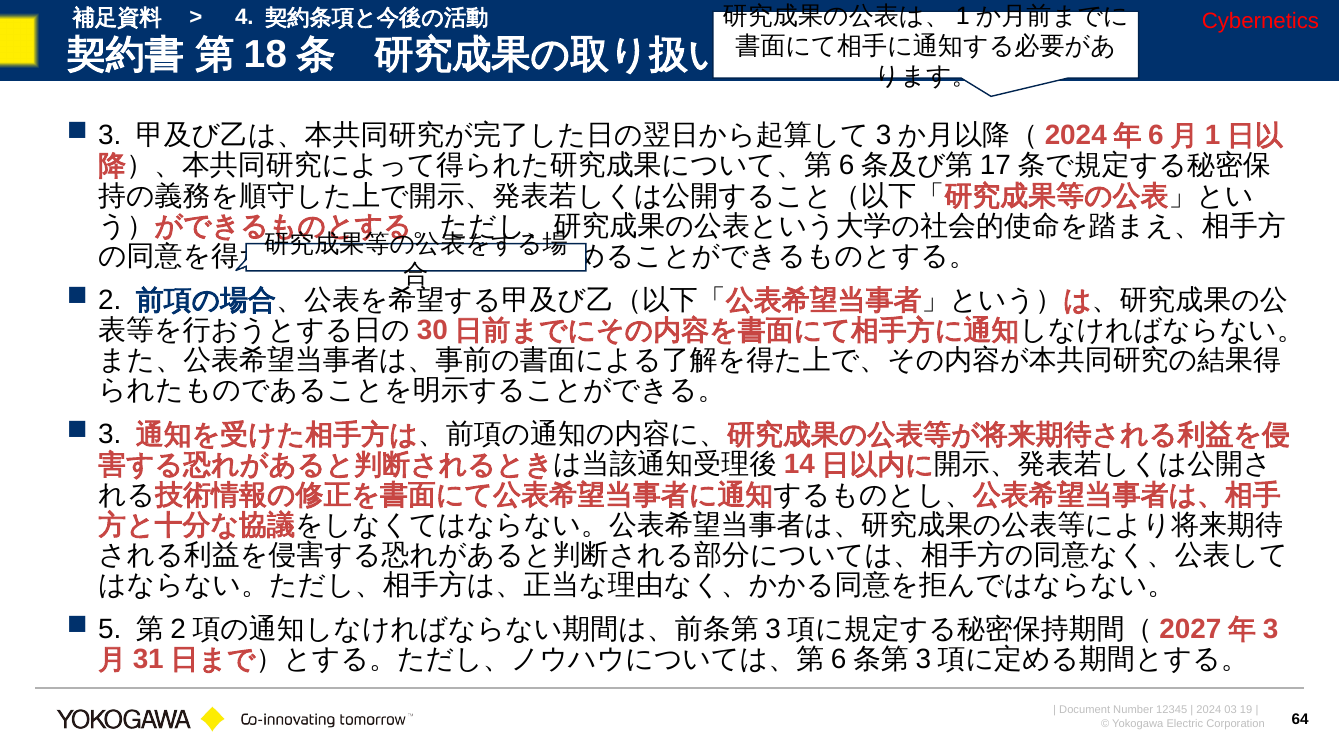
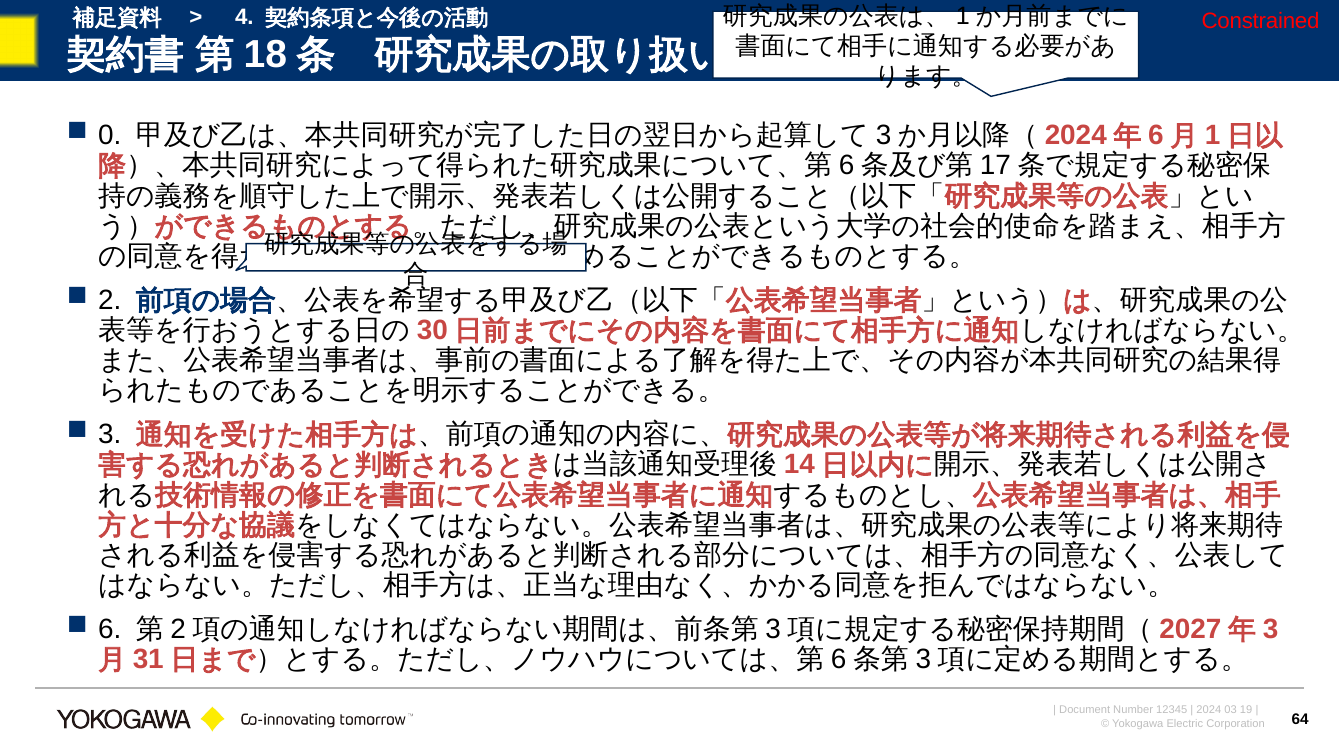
Cybernetics: Cybernetics -> Constrained (1261, 22)
3: 3 -> 0 (110, 136)
5: 5 -> 6 (110, 629)
